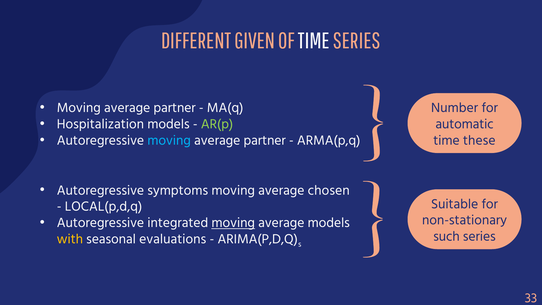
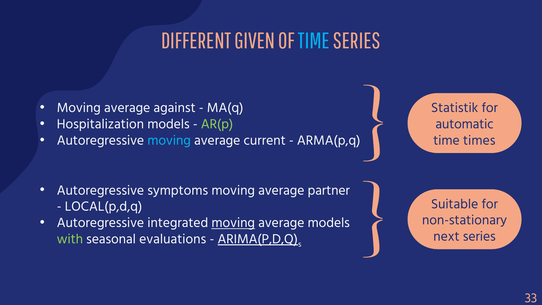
TIME colour: white -> light blue (314, 41)
partner: partner -> against (175, 108)
Number: Number -> Statistik (455, 108)
partner: partner -> current (265, 140)
these: these -> times (479, 140)
chosen: chosen -> partner (329, 190)
such: such -> next (446, 236)
with colour: yellow -> light green (70, 239)
ARIMA(P,D,Q underline: none -> present (258, 239)
